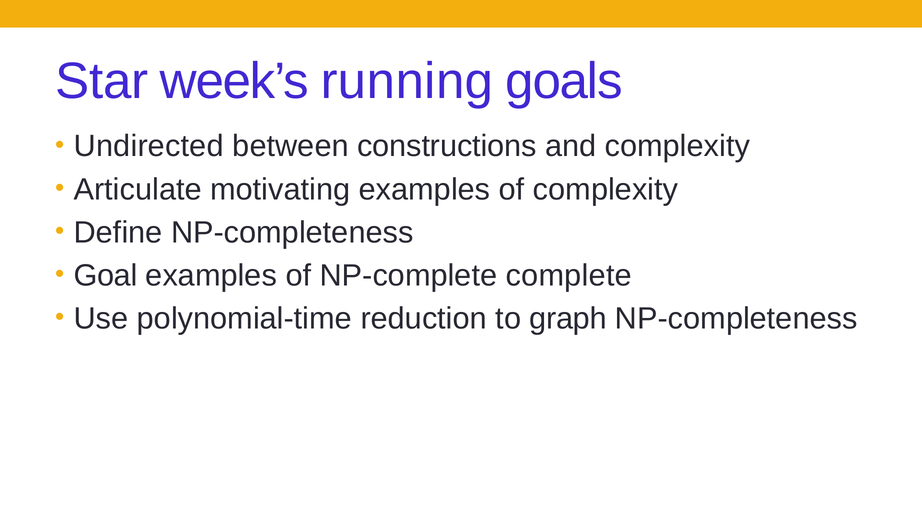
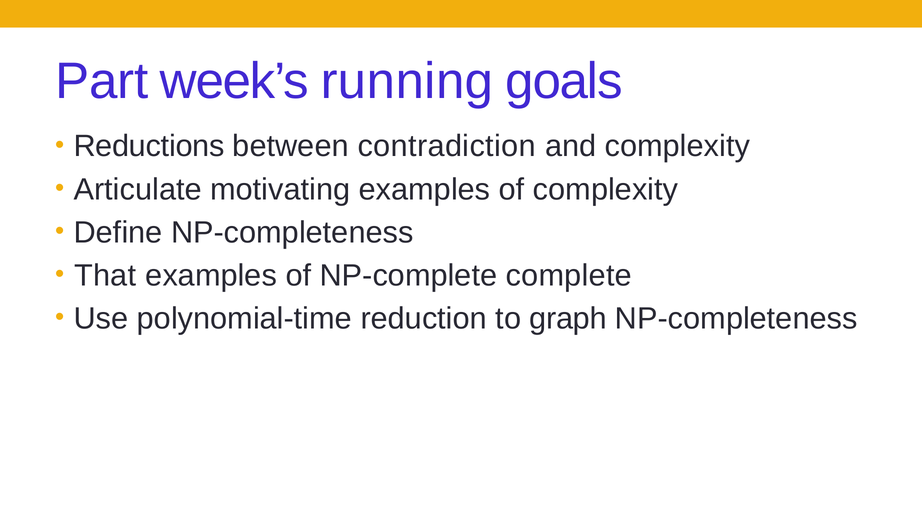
Star: Star -> Part (102, 81)
Undirected: Undirected -> Reductions (149, 146)
constructions: constructions -> contradiction (447, 146)
Goal: Goal -> That (105, 275)
